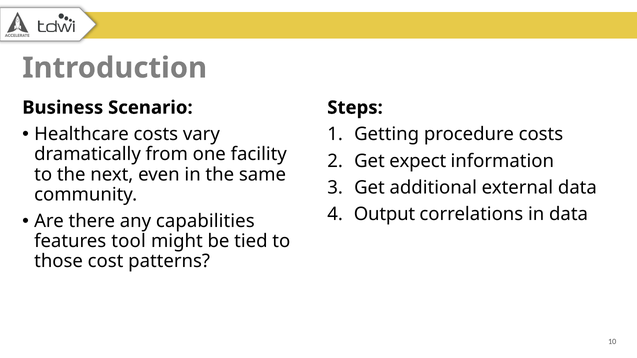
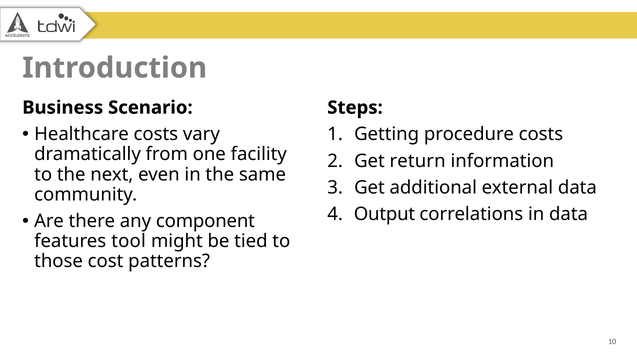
expect: expect -> return (418, 161)
capabilities: capabilities -> component (205, 221)
